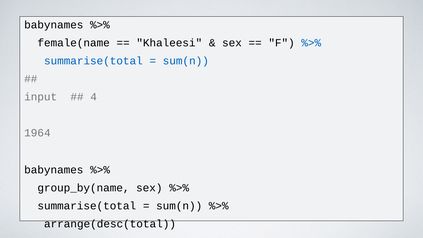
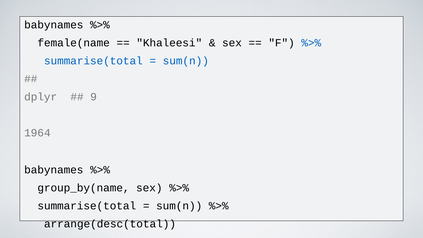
input: input -> dplyr (41, 97)
4: 4 -> 9 (94, 97)
